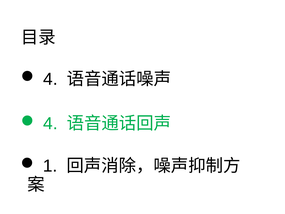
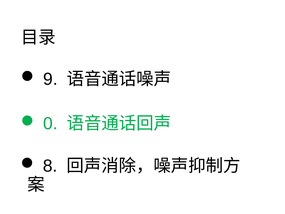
4: 4 -> 9 (50, 79)
4: 4 -> 0 (50, 123)
1: 1 -> 8 (50, 166)
